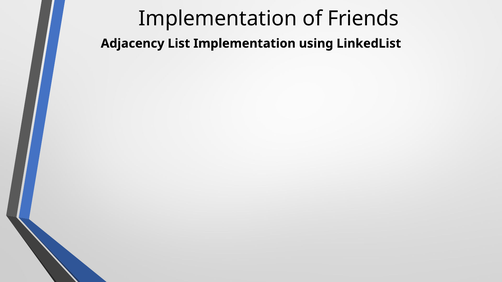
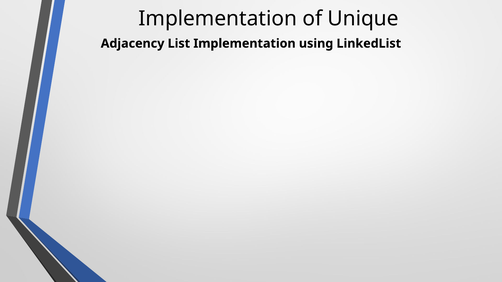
Friends: Friends -> Unique (363, 19)
